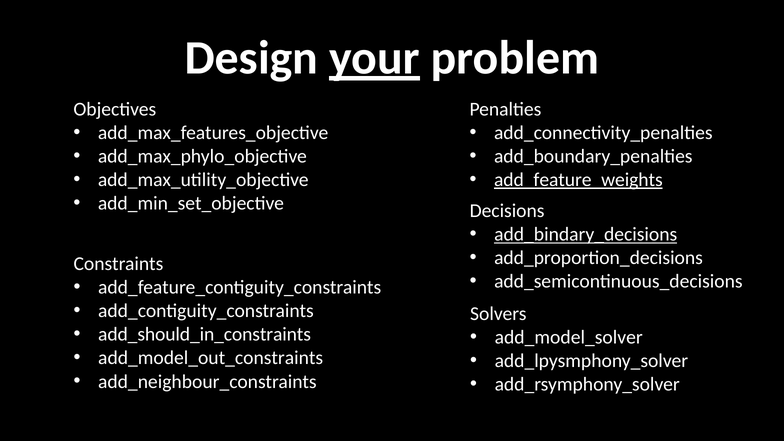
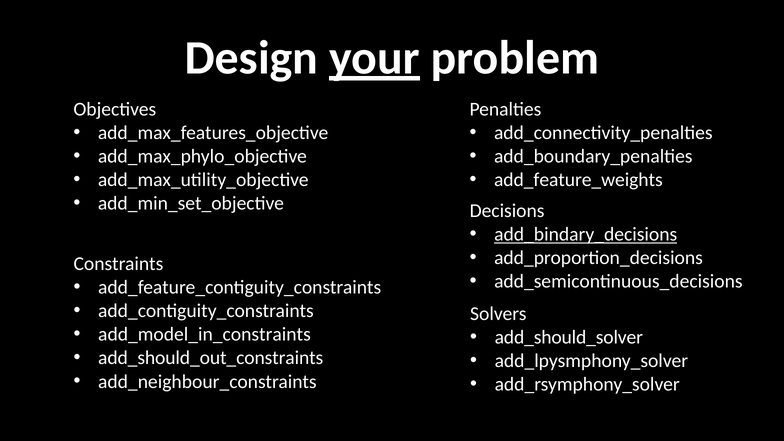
add_feature_weights underline: present -> none (578, 180)
add_should_in_constraints: add_should_in_constraints -> add_model_in_constraints (204, 335)
add_model_solver: add_model_solver -> add_should_solver (569, 337)
add_model_out_constraints: add_model_out_constraints -> add_should_out_constraints (211, 358)
